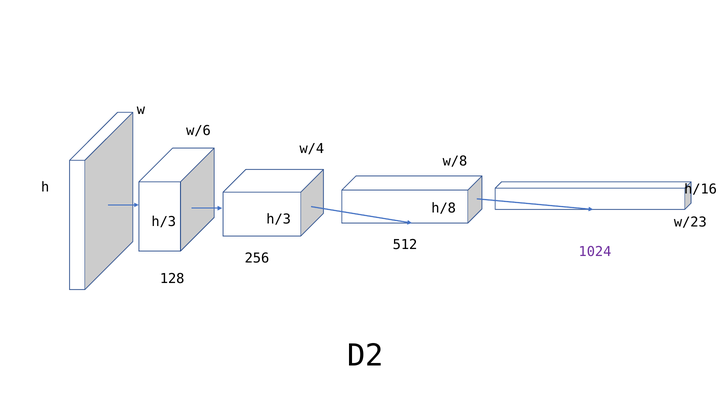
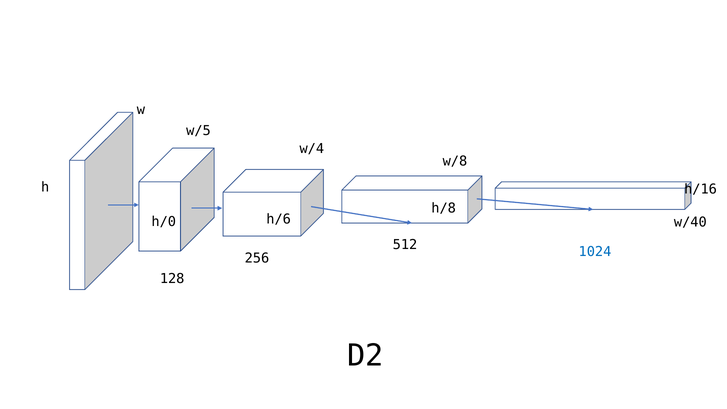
w/6: w/6 -> w/5 (198, 131)
h/3: h/3 -> h/6 (279, 219)
h/3: h/3 -> h/0 (164, 222)
w/23: w/23 -> w/40 (690, 222)
1024 colour: purple -> blue (595, 252)
